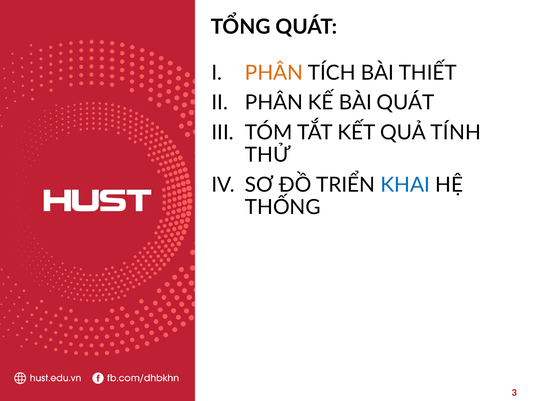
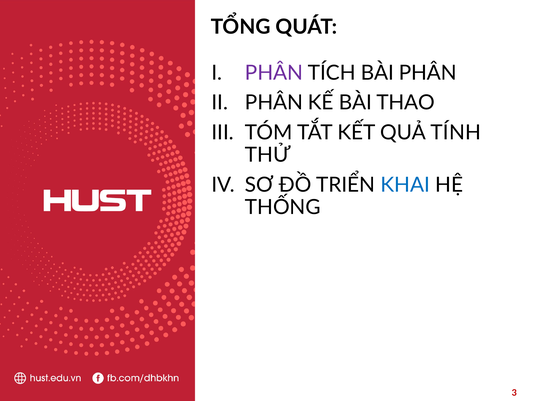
PHÂN colour: orange -> purple (274, 73)
BÀI THIẾT: THIẾT -> PHÂN (428, 73)
BÀI QUÁT: QUÁT -> THAO (406, 103)
